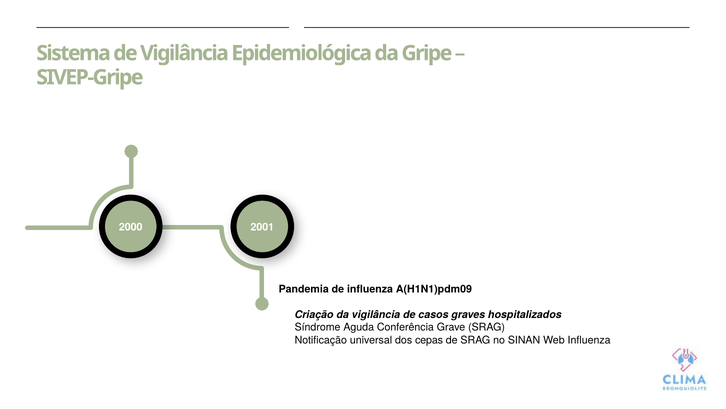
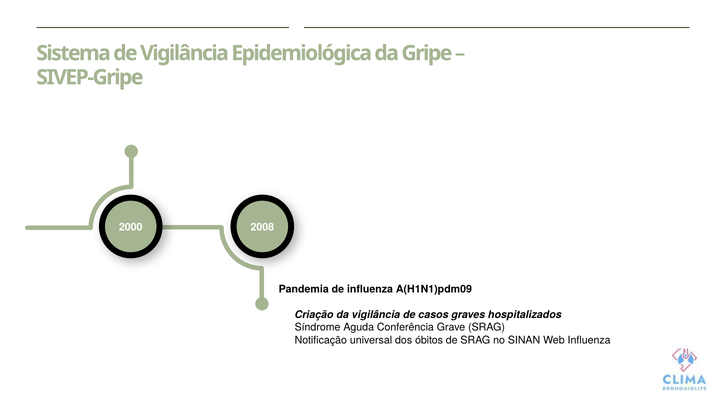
2001: 2001 -> 2008 (262, 227)
cepas: cepas -> óbitos (429, 340)
